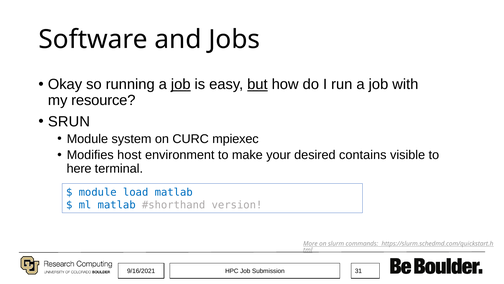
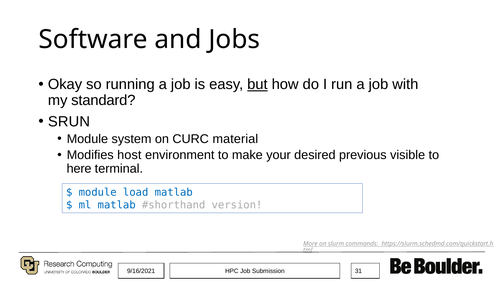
job underline: present -> none (181, 84)
resource: resource -> standard (103, 100)
mpiexec: mpiexec -> material (235, 139)
contains: contains -> previous (363, 155)
